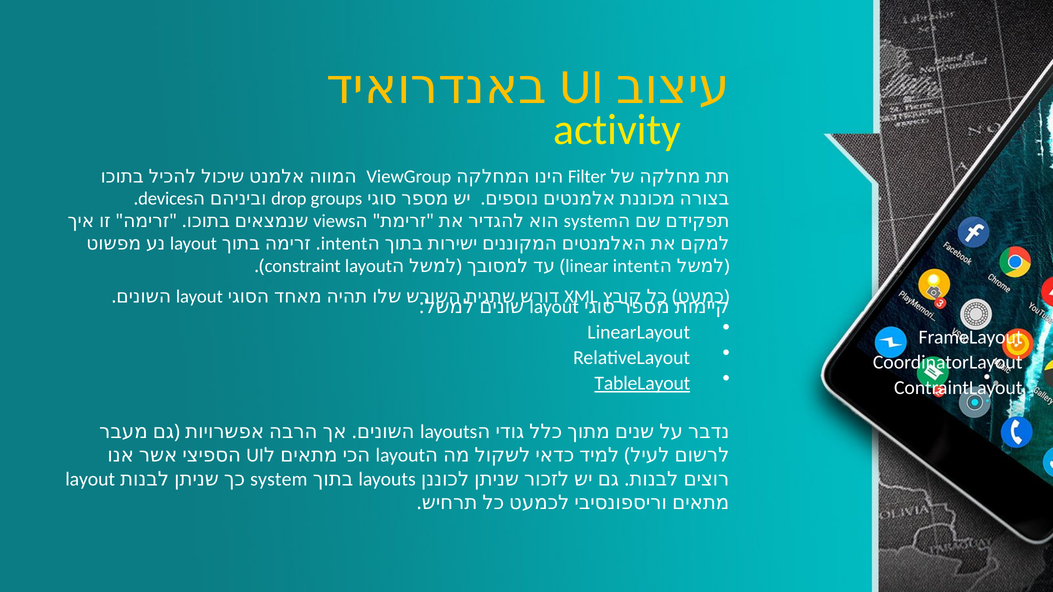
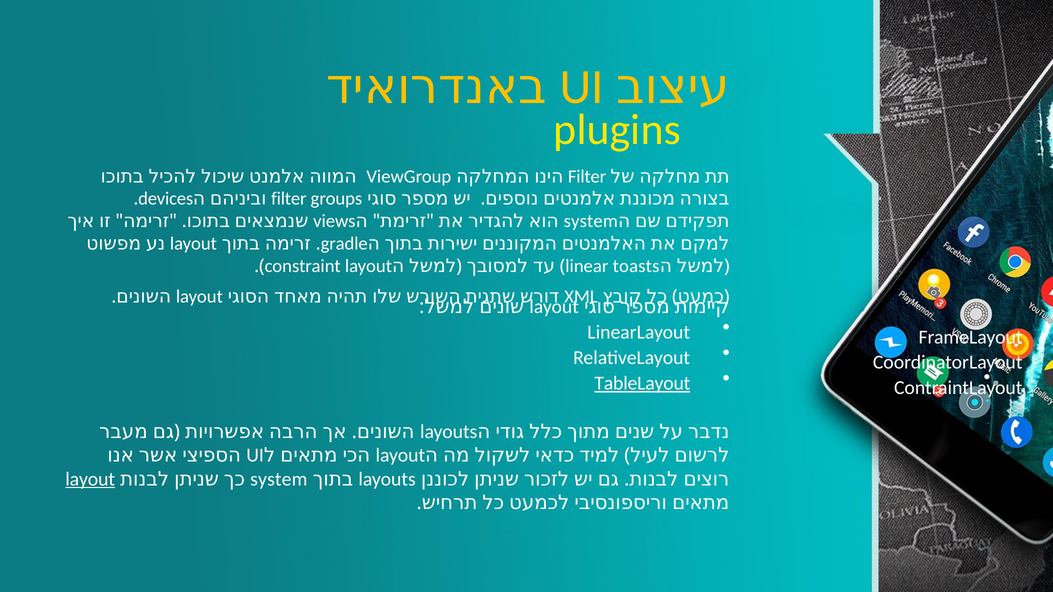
activity: activity -> plugins (617, 130)
drop: drop -> filter (289, 199)
intent: intent -> gradle (344, 244)
intent: intent -> toasts (636, 266)
layout underline: none -> present (90, 479)
